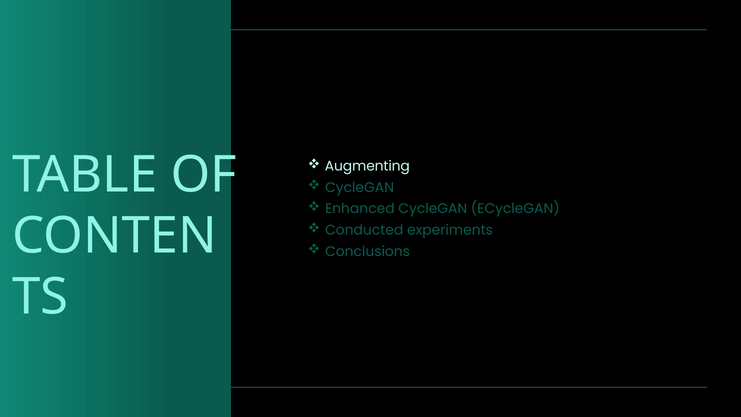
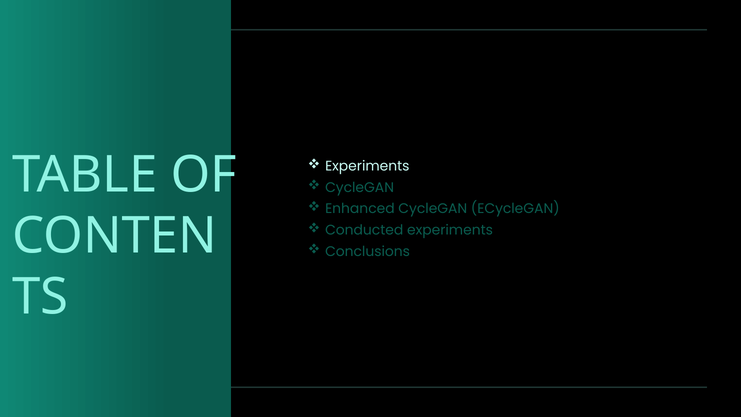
Augmenting: Augmenting -> Experiments (367, 166)
